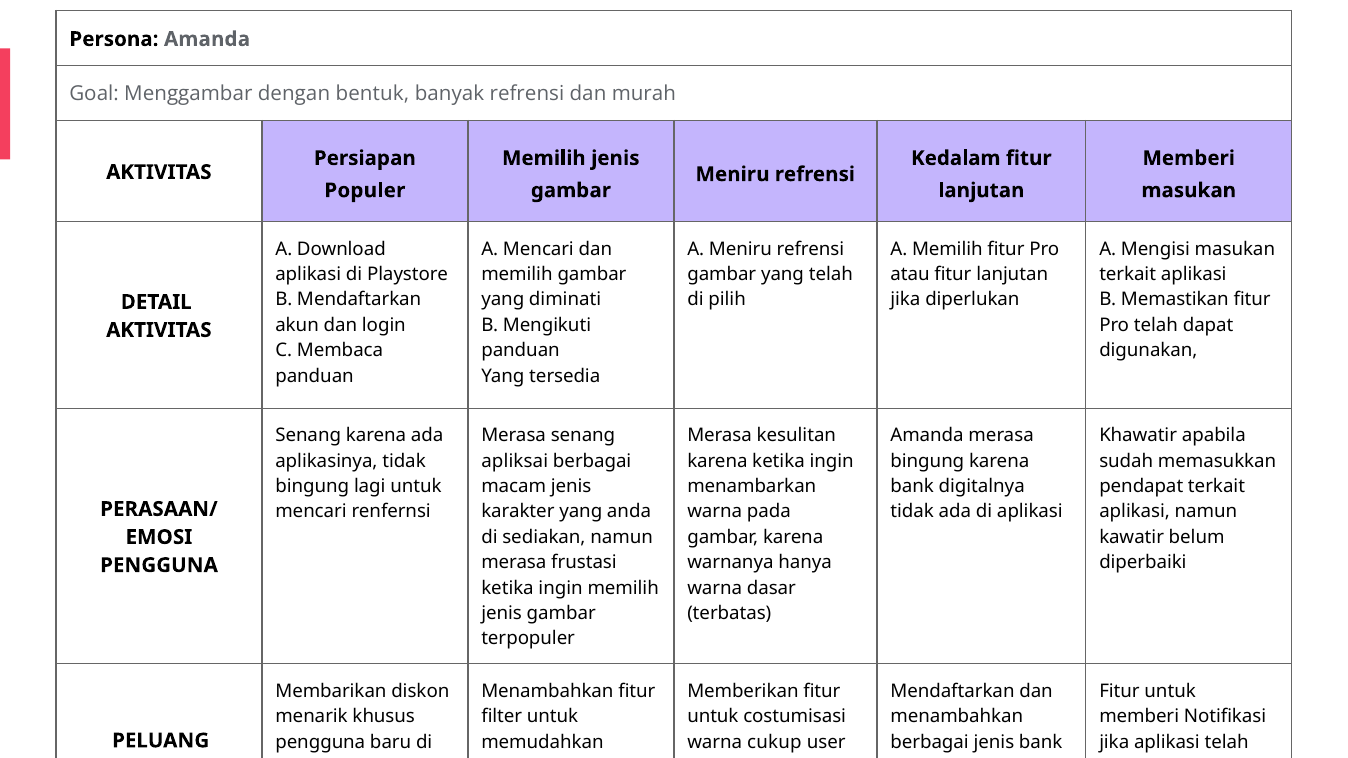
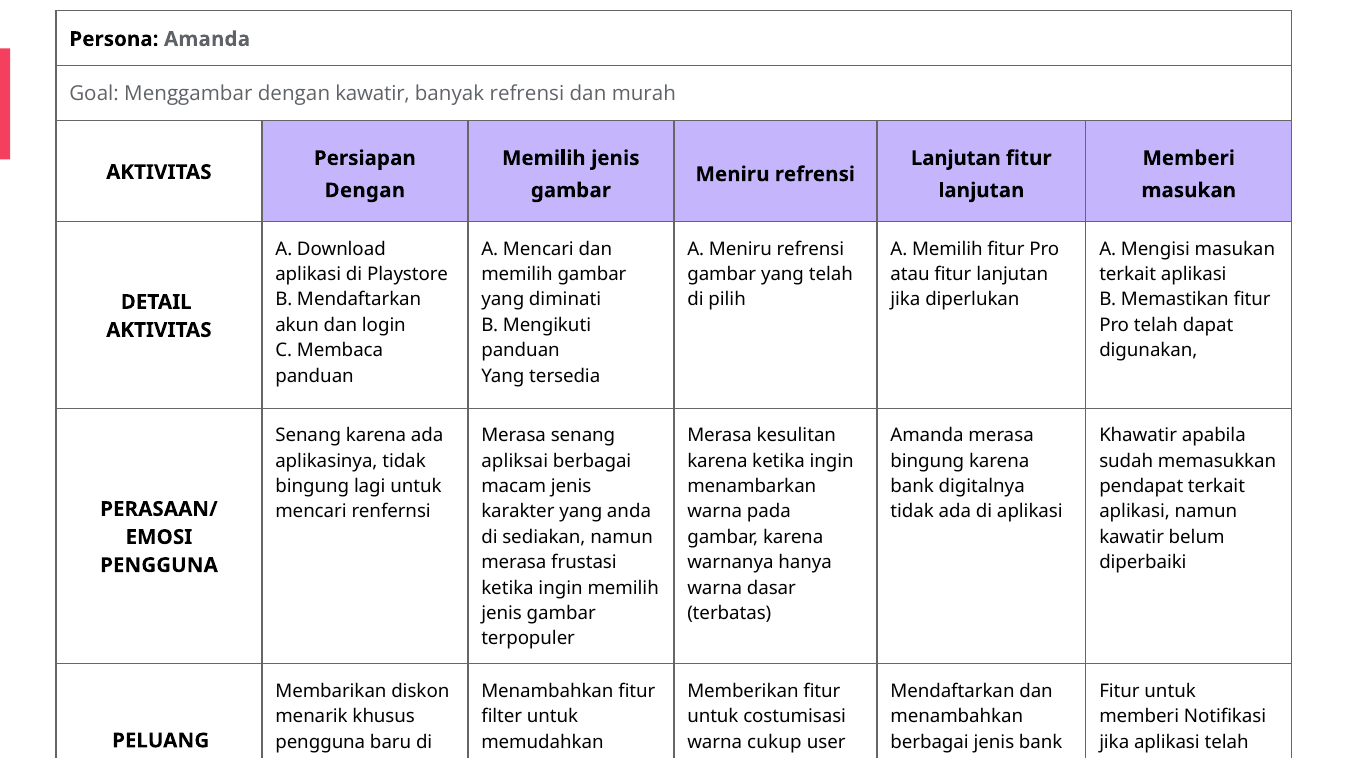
dengan bentuk: bentuk -> kawatir (373, 94)
Kedalam: Kedalam -> Lanjutan (956, 158)
Populer: Populer -> Dengan (365, 191)
